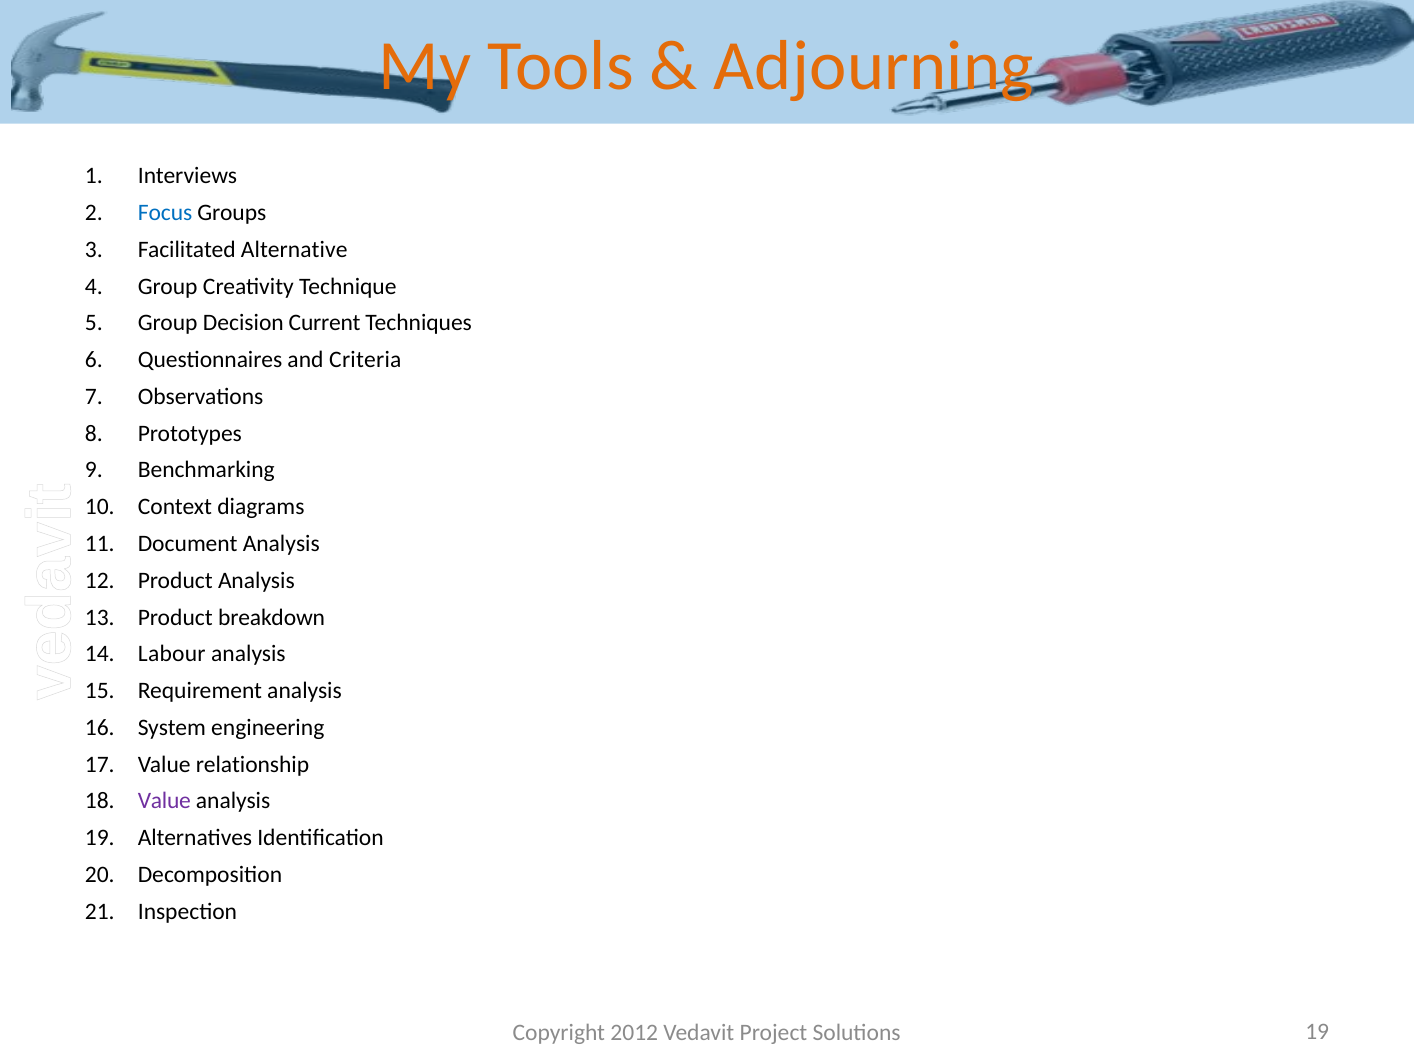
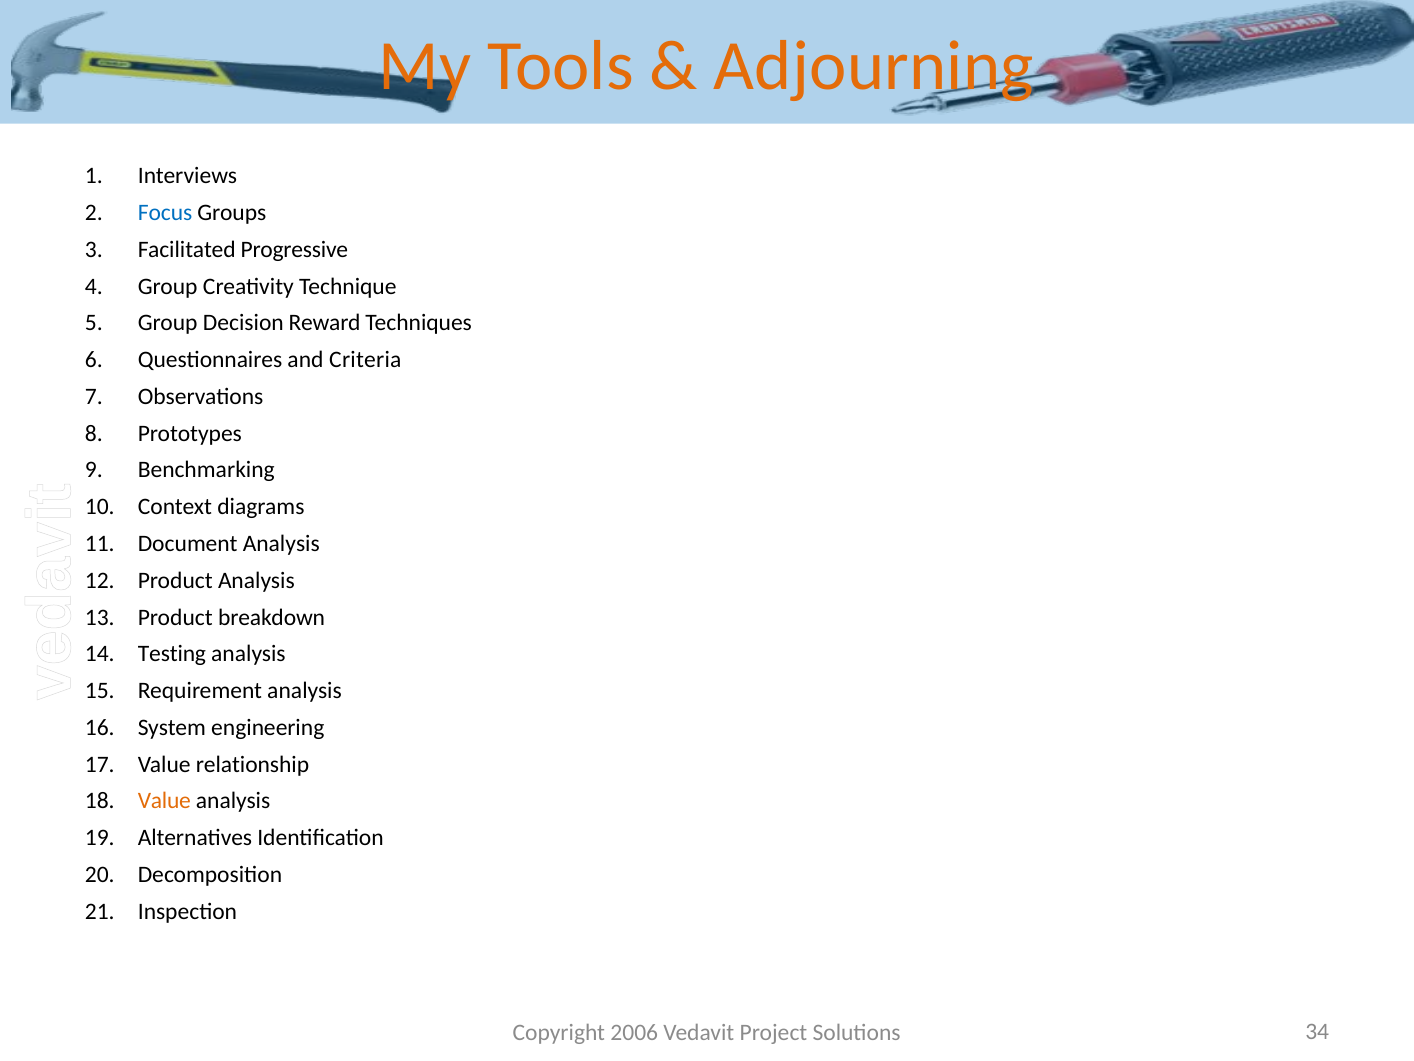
Alternative: Alternative -> Progressive (294, 250)
Current: Current -> Reward (325, 323)
Labour: Labour -> Testing (172, 654)
Value colour: purple -> orange (164, 801)
2012: 2012 -> 2006 (634, 1032)
Solutions 19: 19 -> 34 (1317, 1032)
